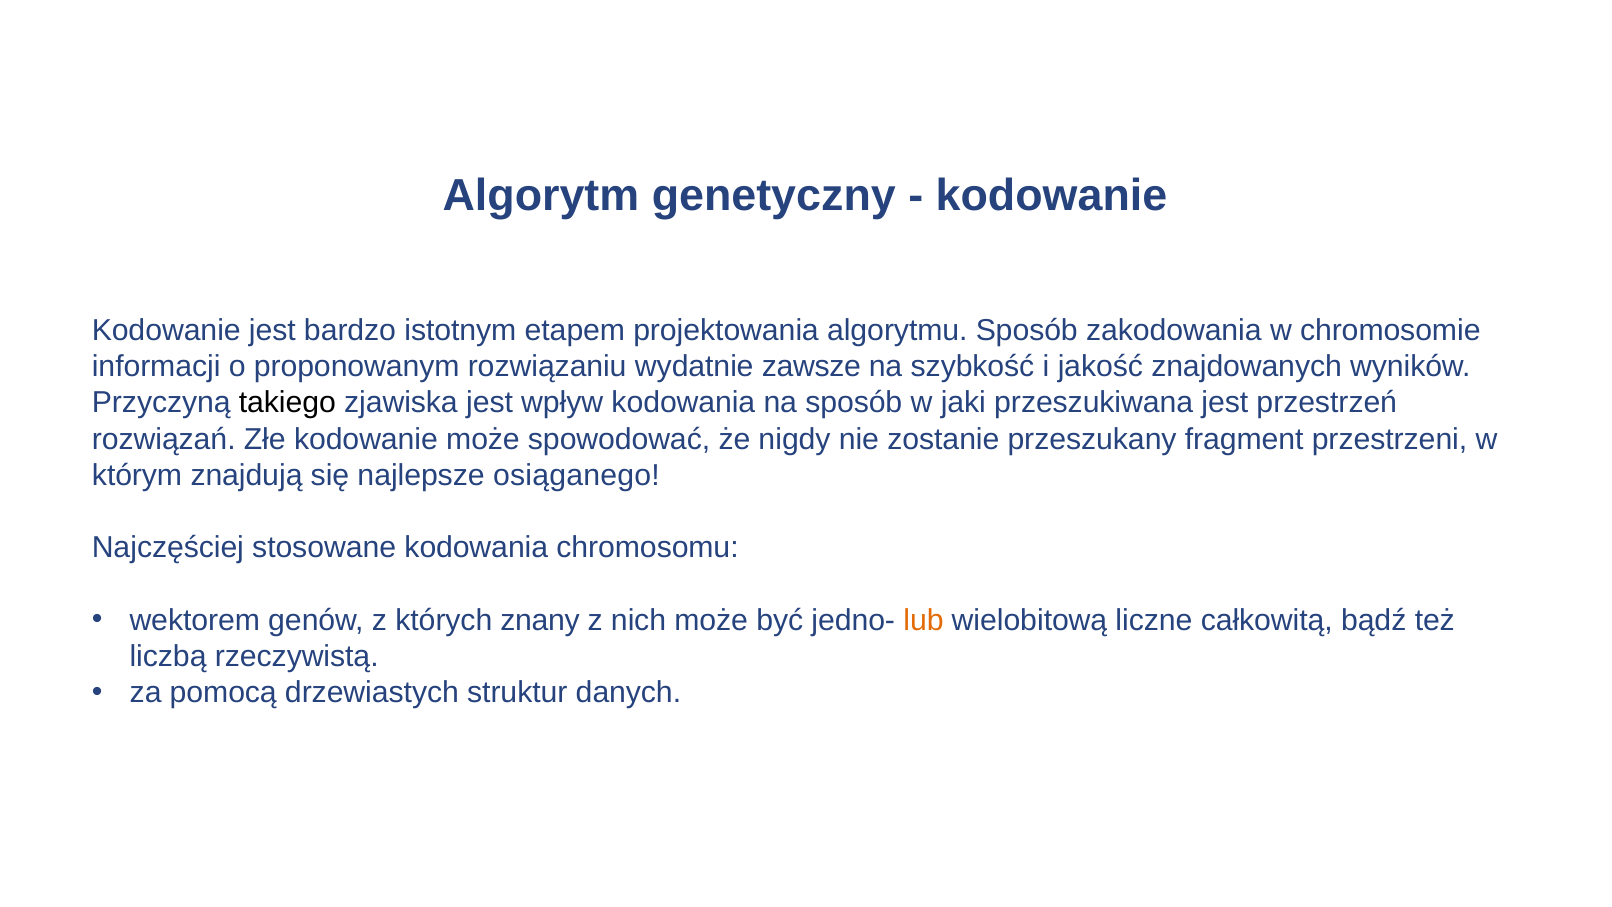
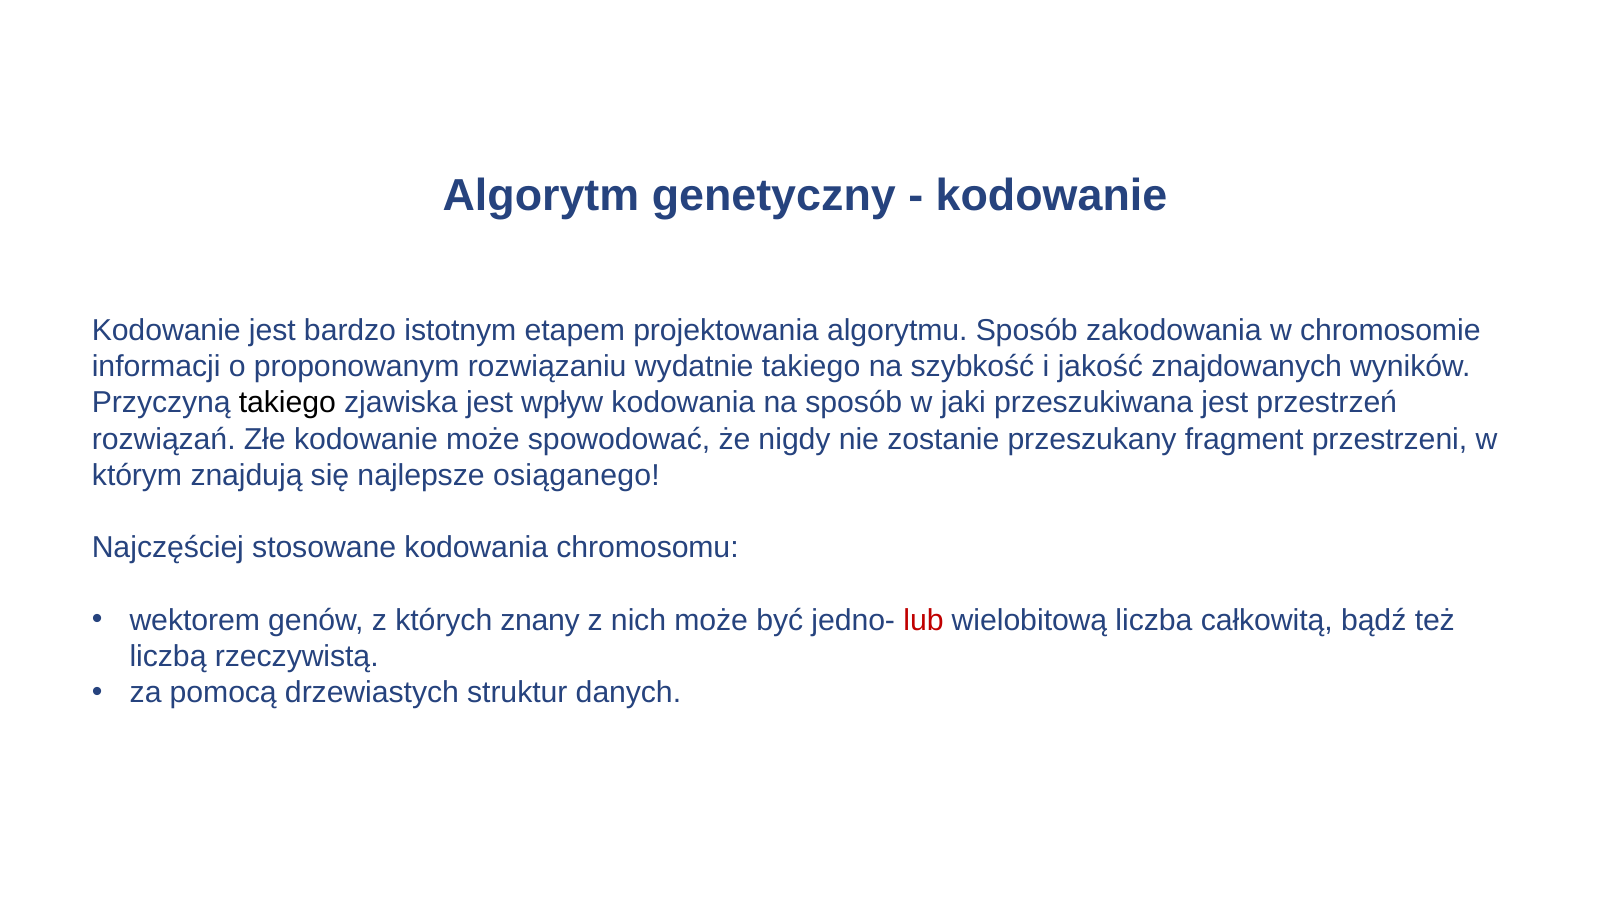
wydatnie zawsze: zawsze -> takiego (811, 367)
lub colour: orange -> red (924, 620)
liczne: liczne -> liczba (1154, 620)
